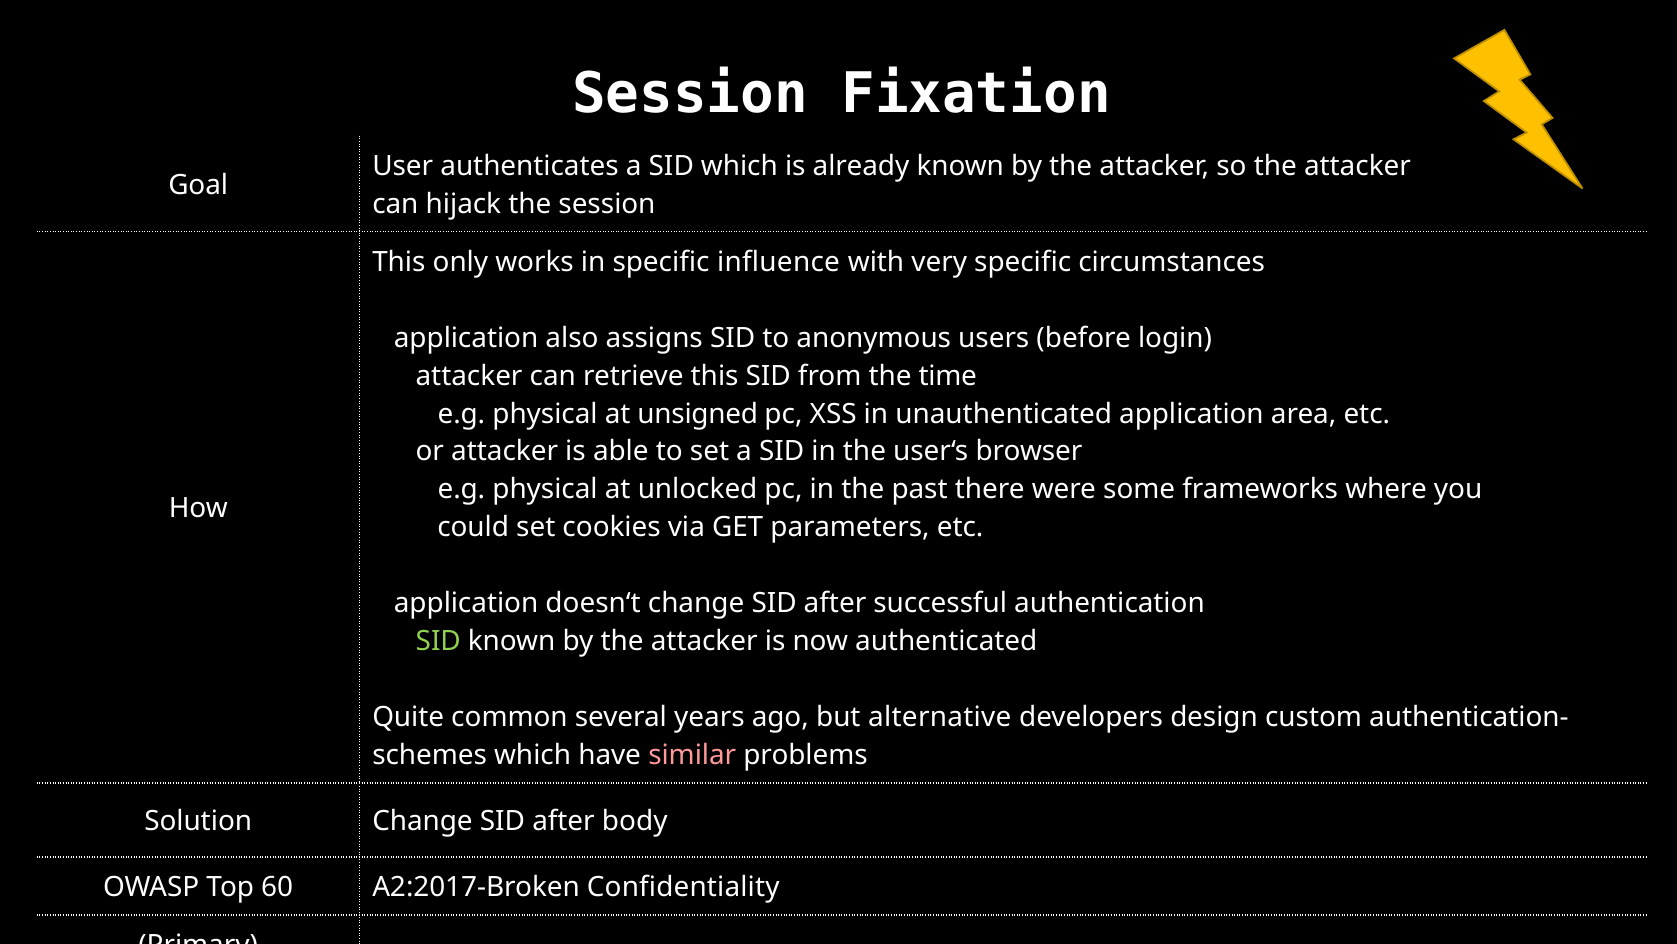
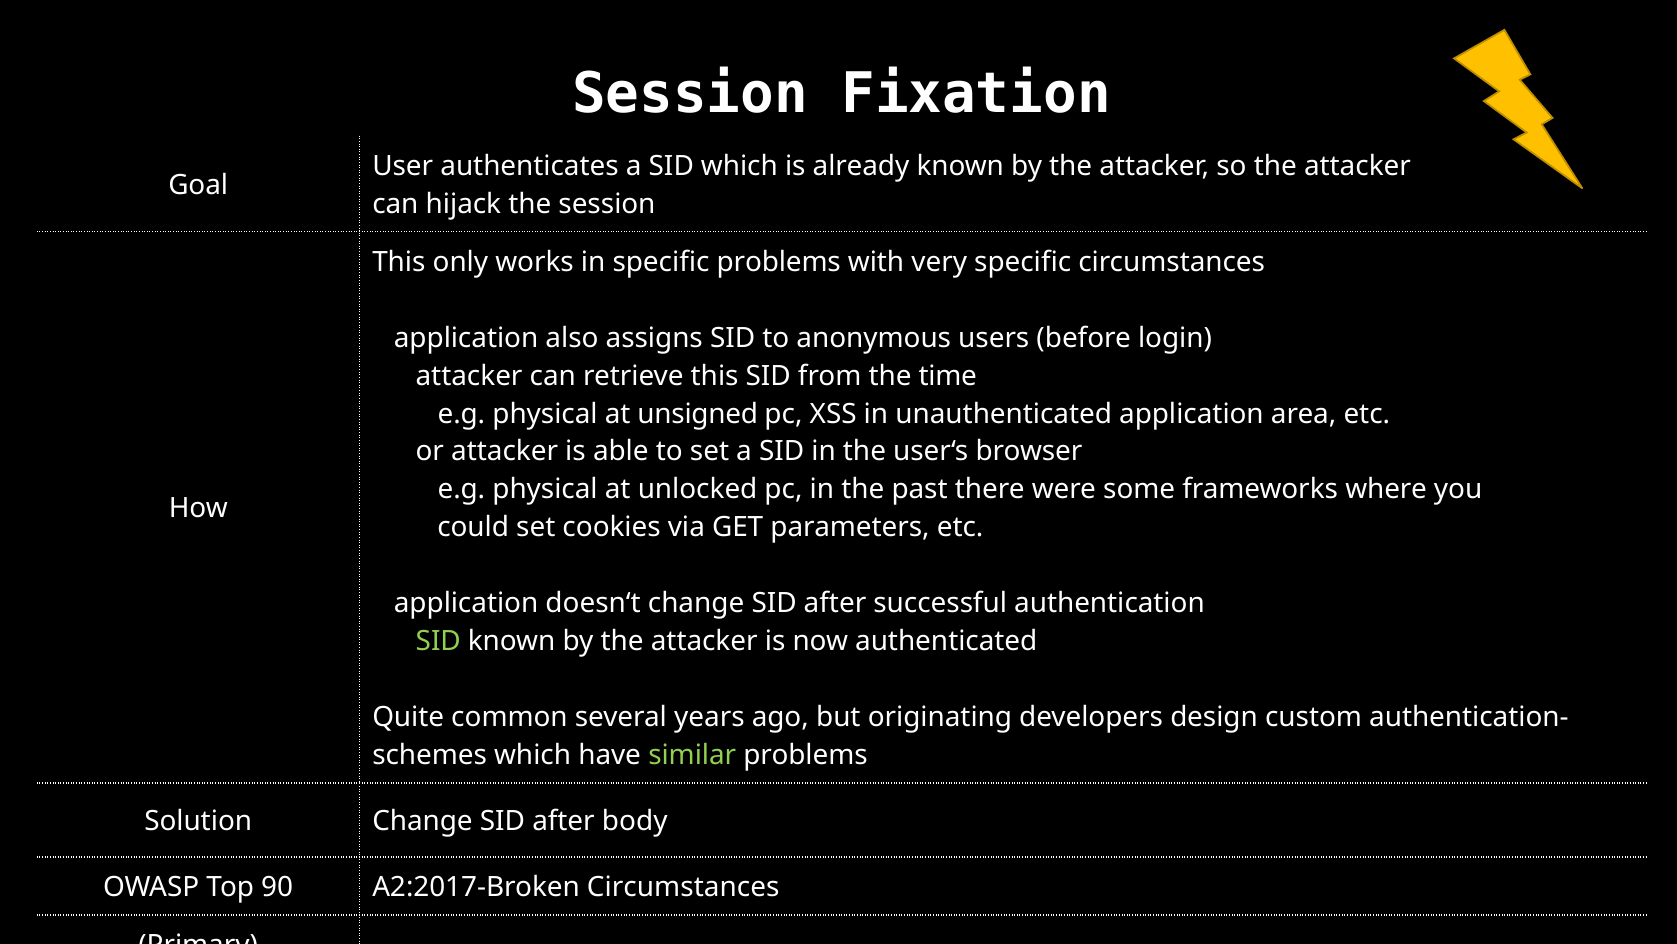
specific influence: influence -> problems (779, 262)
alternative: alternative -> originating (940, 717)
similar colour: pink -> light green (692, 755)
60: 60 -> 90 (277, 887)
A2:2017-Broken Confidentiality: Confidentiality -> Circumstances (683, 887)
